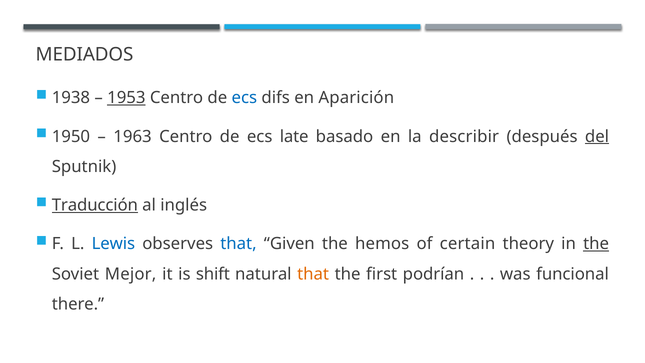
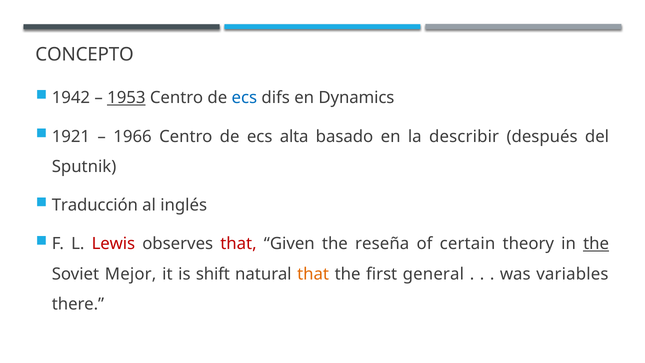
MEDIADOS: MEDIADOS -> CONCEPTO (85, 55)
1938: 1938 -> 1942 (71, 98)
Aparición: Aparición -> Dynamics (356, 98)
1950: 1950 -> 1921 (71, 136)
1963: 1963 -> 1966 (133, 136)
late: late -> alta (294, 136)
del underline: present -> none (597, 136)
Traducción underline: present -> none (95, 205)
Lewis colour: blue -> red (113, 244)
that colour: blue -> red (238, 244)
hemos: hemos -> reseña (382, 244)
podrían: podrían -> general (433, 274)
funcional: funcional -> variables (572, 274)
